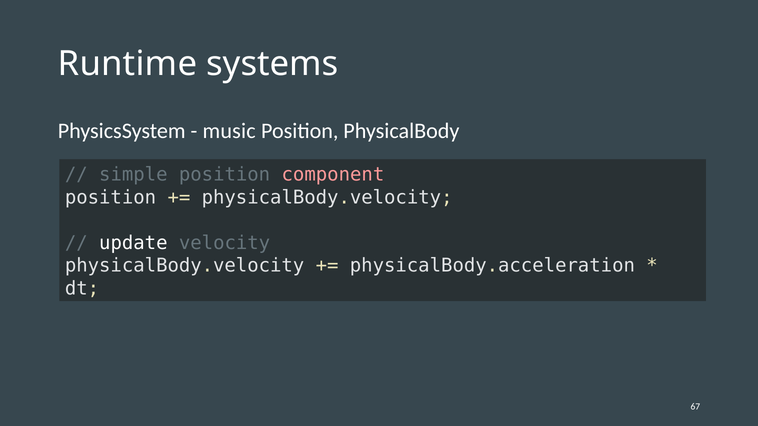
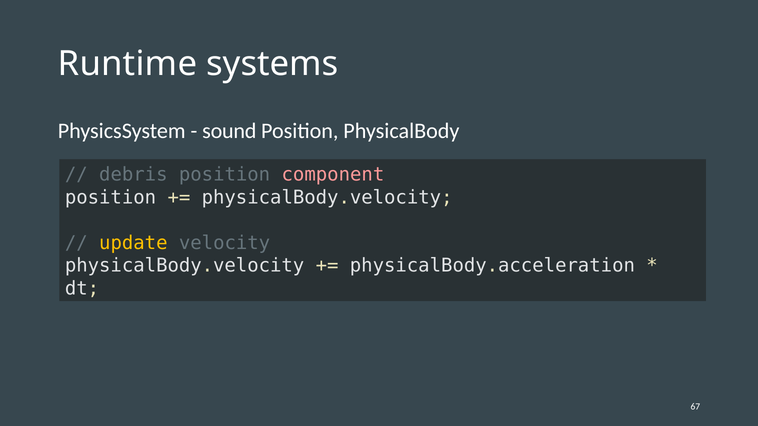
music: music -> sound (229, 131)
simple: simple -> debris (133, 175)
update colour: white -> yellow (133, 243)
